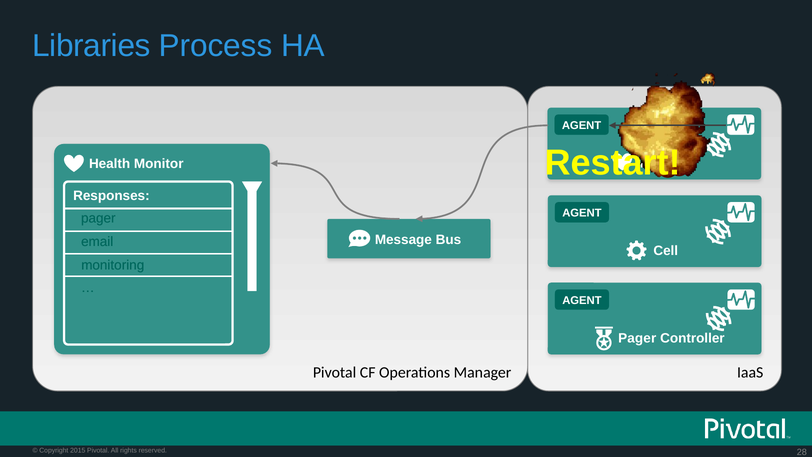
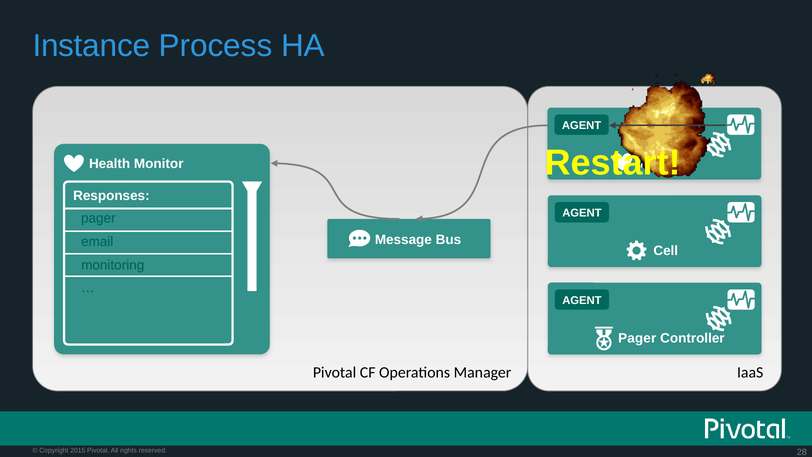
Libraries: Libraries -> Instance (91, 46)
